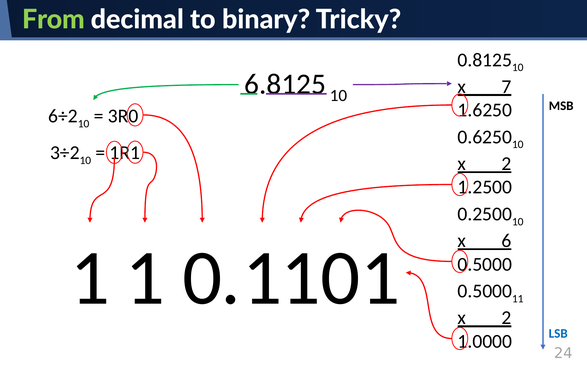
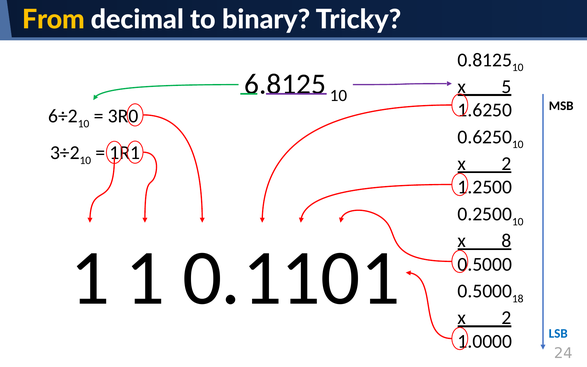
From colour: light green -> yellow (54, 20)
7: 7 -> 5 (506, 87)
6: 6 -> 8 (506, 241)
0.5000 11: 11 -> 18 (518, 299)
